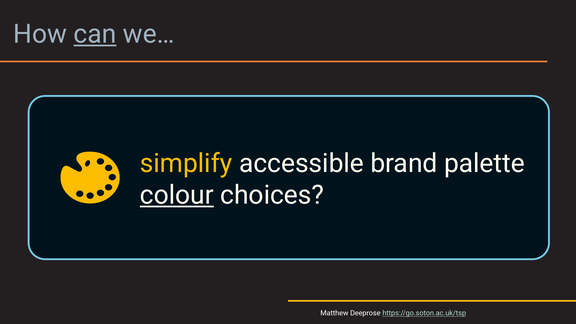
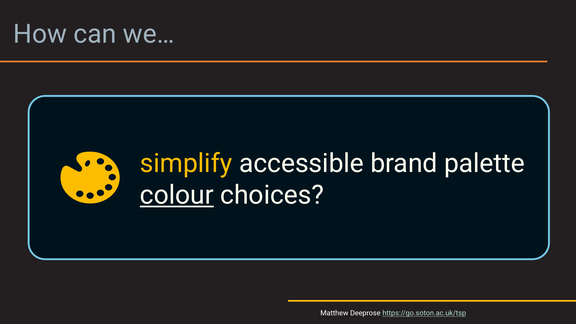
can underline: present -> none (95, 34)
